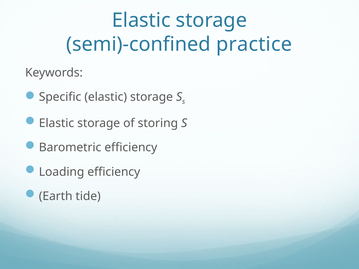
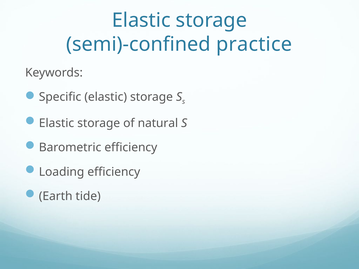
storing: storing -> natural (158, 123)
